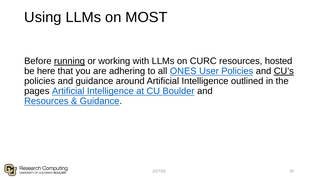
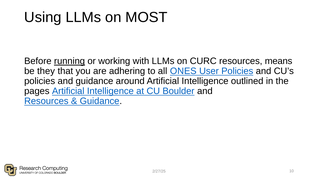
hosted: hosted -> means (279, 61)
here: here -> they (46, 71)
CU’s underline: present -> none (284, 71)
